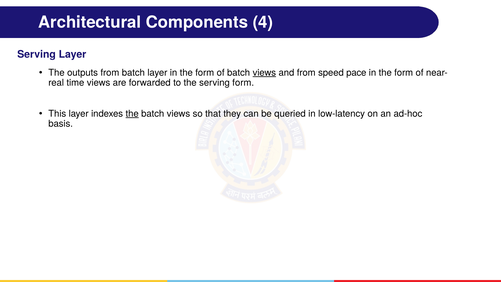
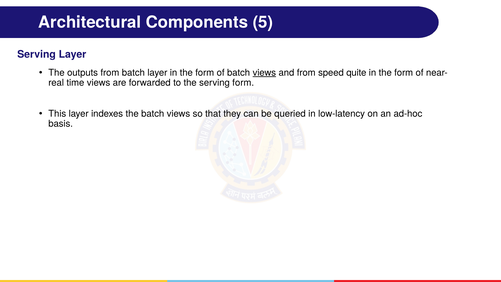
4: 4 -> 5 (263, 22)
pace: pace -> quite (356, 73)
the underline: present -> none (132, 114)
